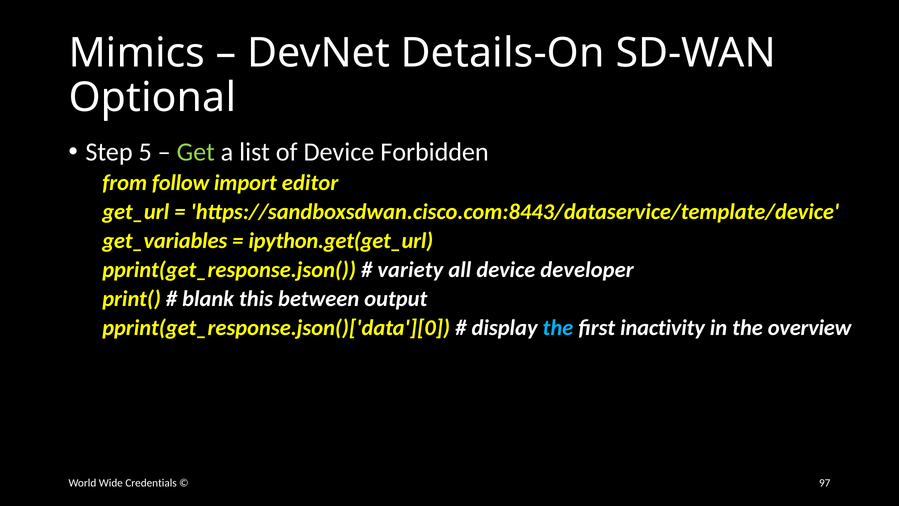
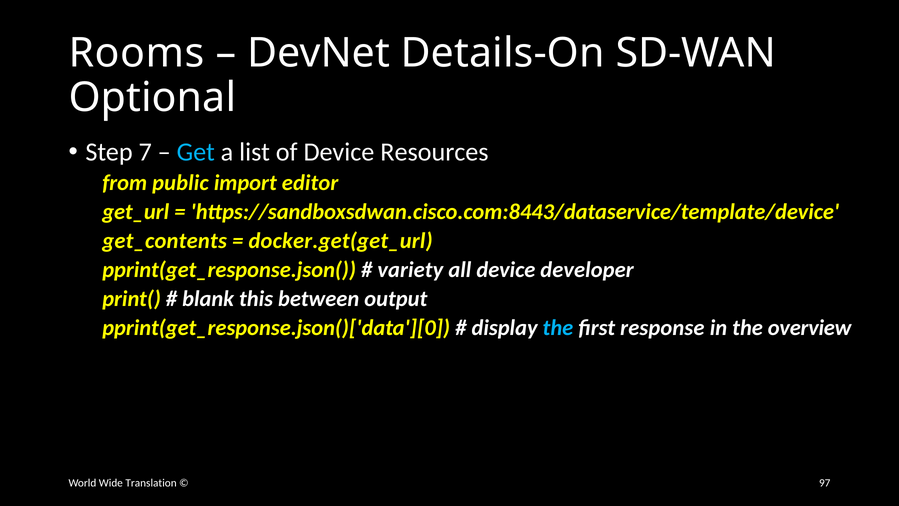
Mimics: Mimics -> Rooms (137, 53)
5: 5 -> 7 (145, 152)
Get colour: light green -> light blue (196, 152)
Forbidden: Forbidden -> Resources (434, 152)
follow: follow -> public (180, 183)
get_variables: get_variables -> get_contents (165, 241)
ipython.get(get_url: ipython.get(get_url -> docker.get(get_url (341, 241)
inactivity: inactivity -> response (662, 328)
Credentials: Credentials -> Translation (151, 483)
